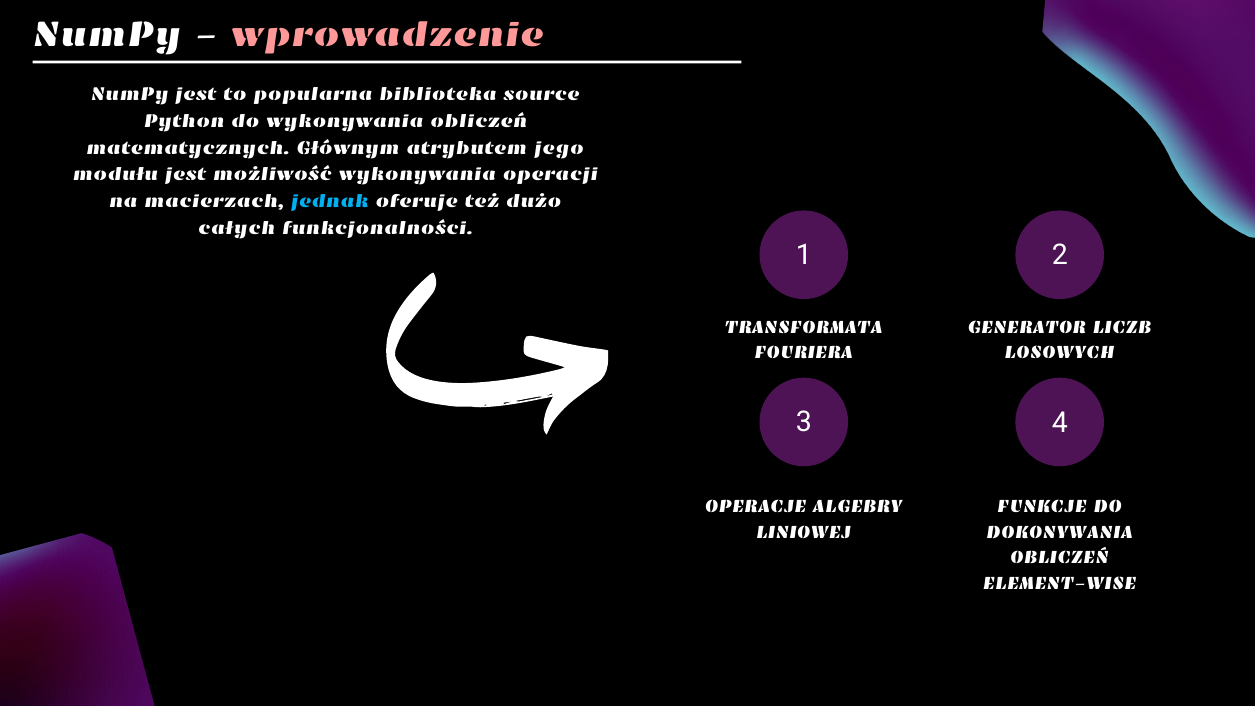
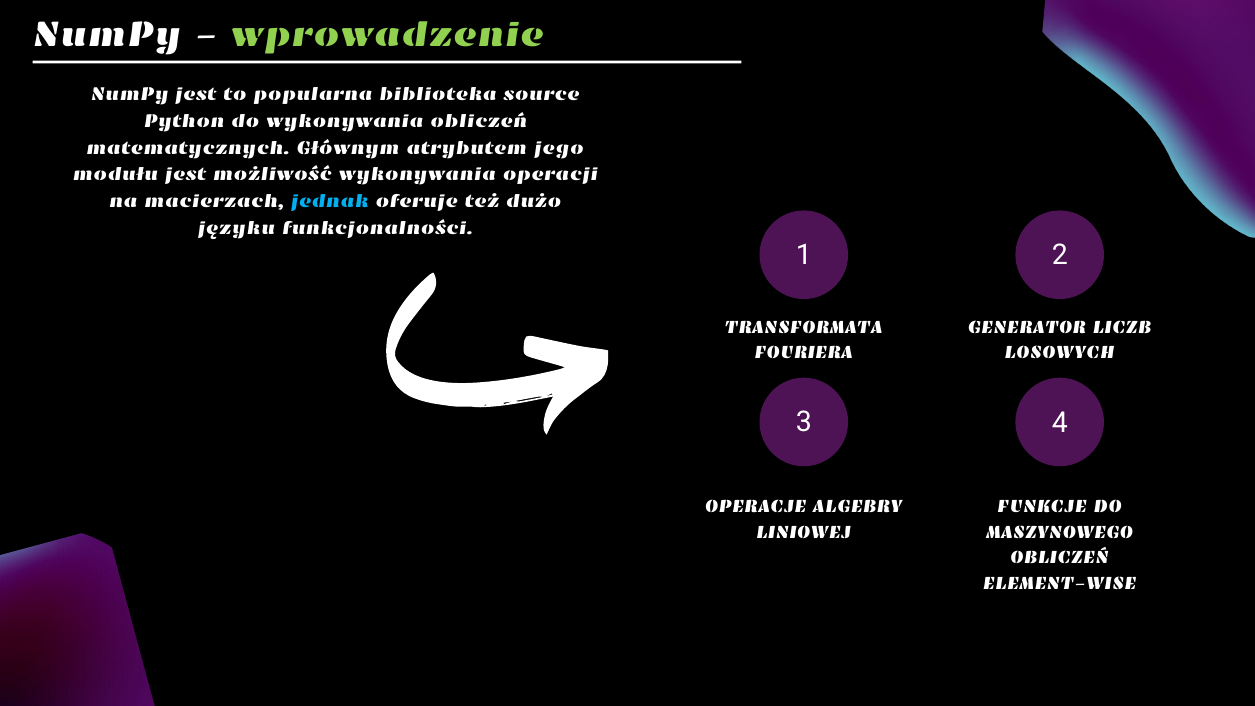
wprowadzenie colour: pink -> light green (388, 35)
całych: całych -> języku (237, 228)
DOKONYWANIA: DOKONYWANIA -> MASZYNOWEGO (1060, 532)
